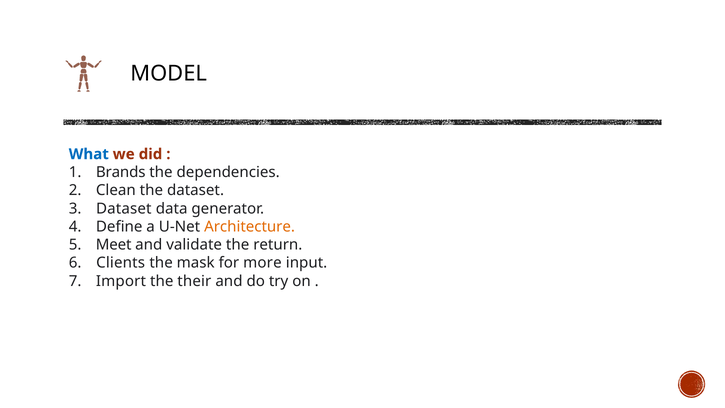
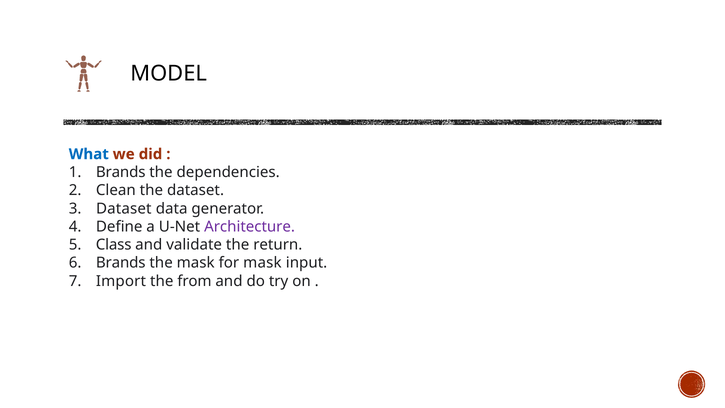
Architecture colour: orange -> purple (250, 227)
Meet: Meet -> Class (114, 245)
Clients: Clients -> Brands (121, 263)
for more: more -> mask (262, 263)
their: their -> from (194, 281)
